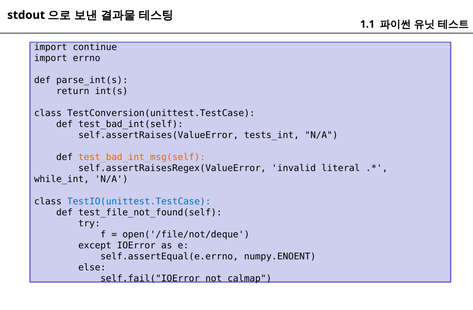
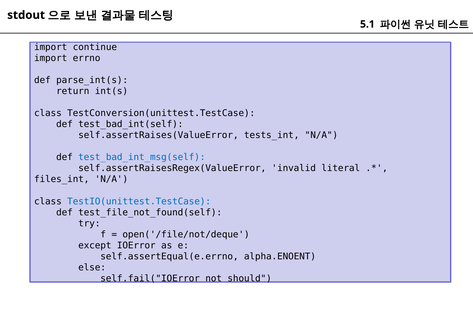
1.1: 1.1 -> 5.1 (367, 24)
test_bad_int_msg(self colour: orange -> blue (142, 158)
while_int: while_int -> files_int (62, 180)
numpy.ENOENT: numpy.ENOENT -> alpha.ENOENT (280, 257)
calmap: calmap -> should (250, 279)
